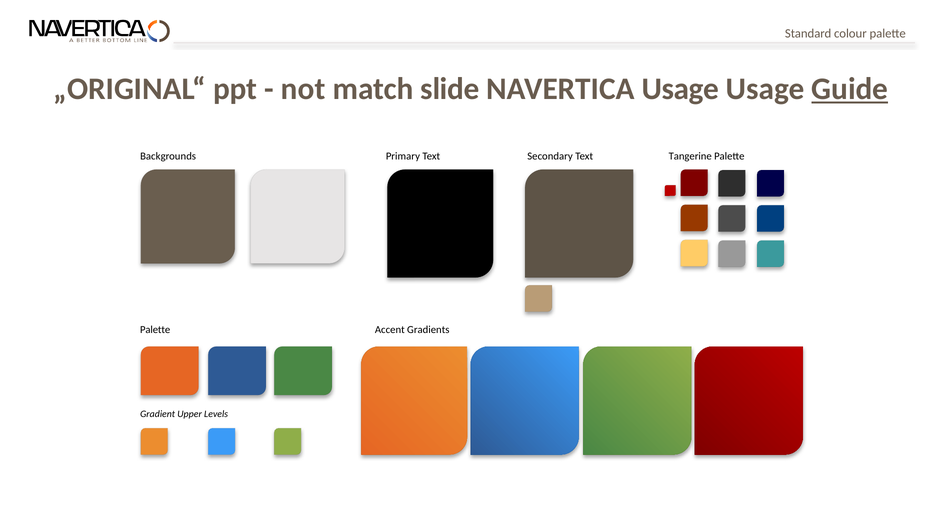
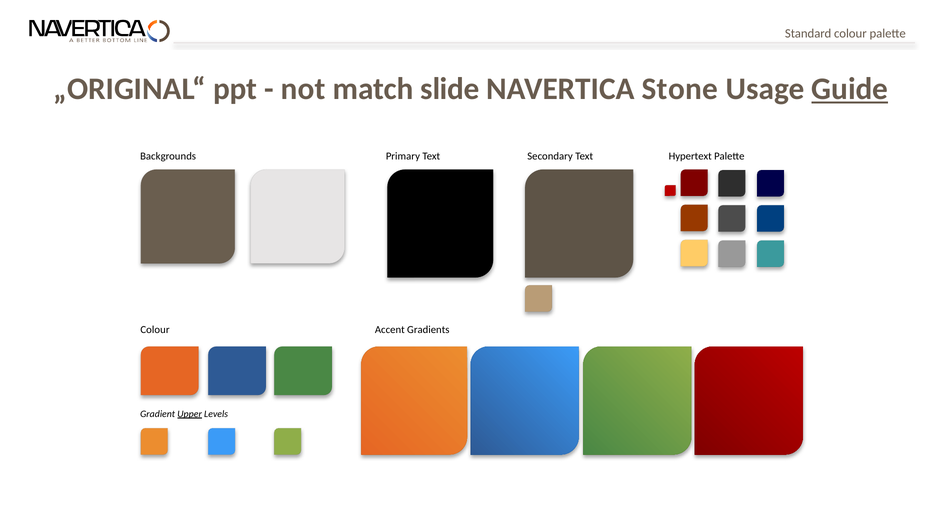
NAVERTICA Usage: Usage -> Stone (680, 89)
Tangerine: Tangerine -> Hypertext (690, 156)
Palette: Palette -> Colour (155, 330)
Upper underline: none -> present (190, 414)
